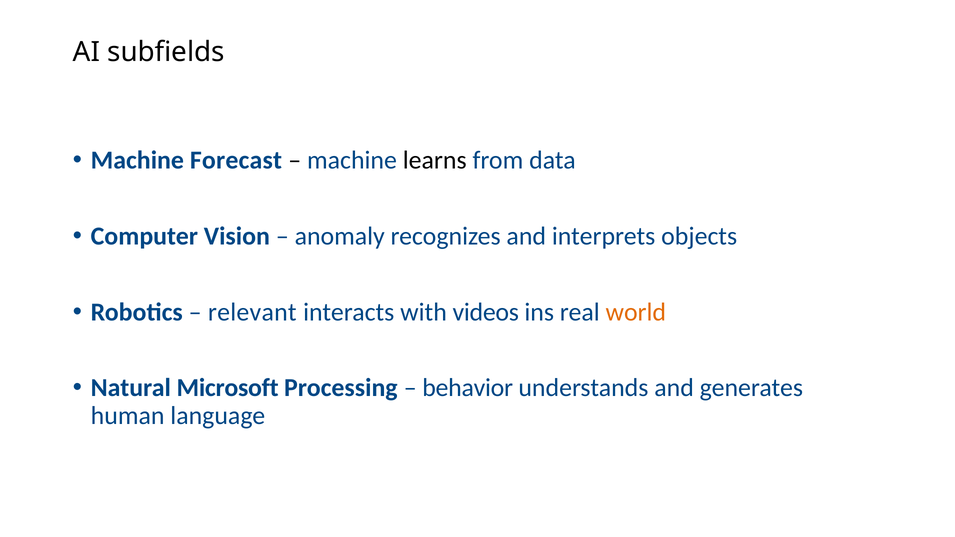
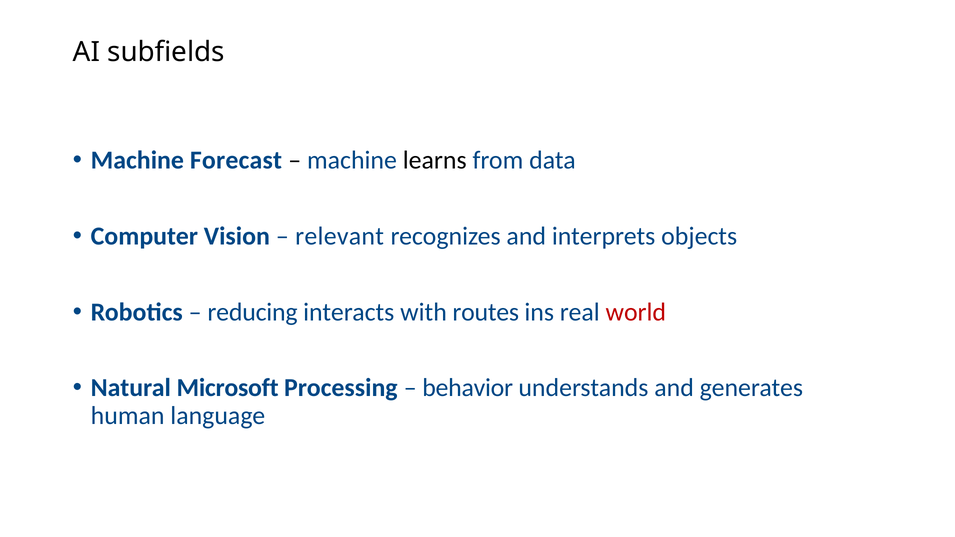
anomaly: anomaly -> relevant (340, 236)
relevant: relevant -> reducing (253, 312)
videos: videos -> routes (486, 312)
world colour: orange -> red (636, 312)
